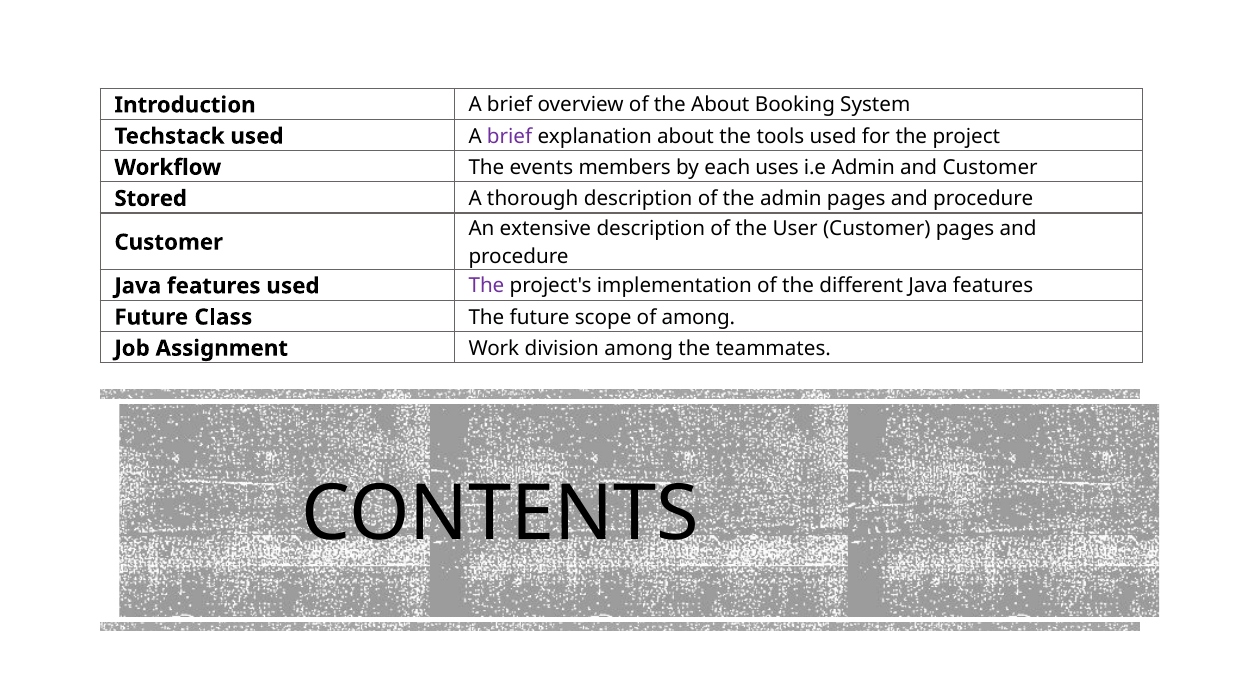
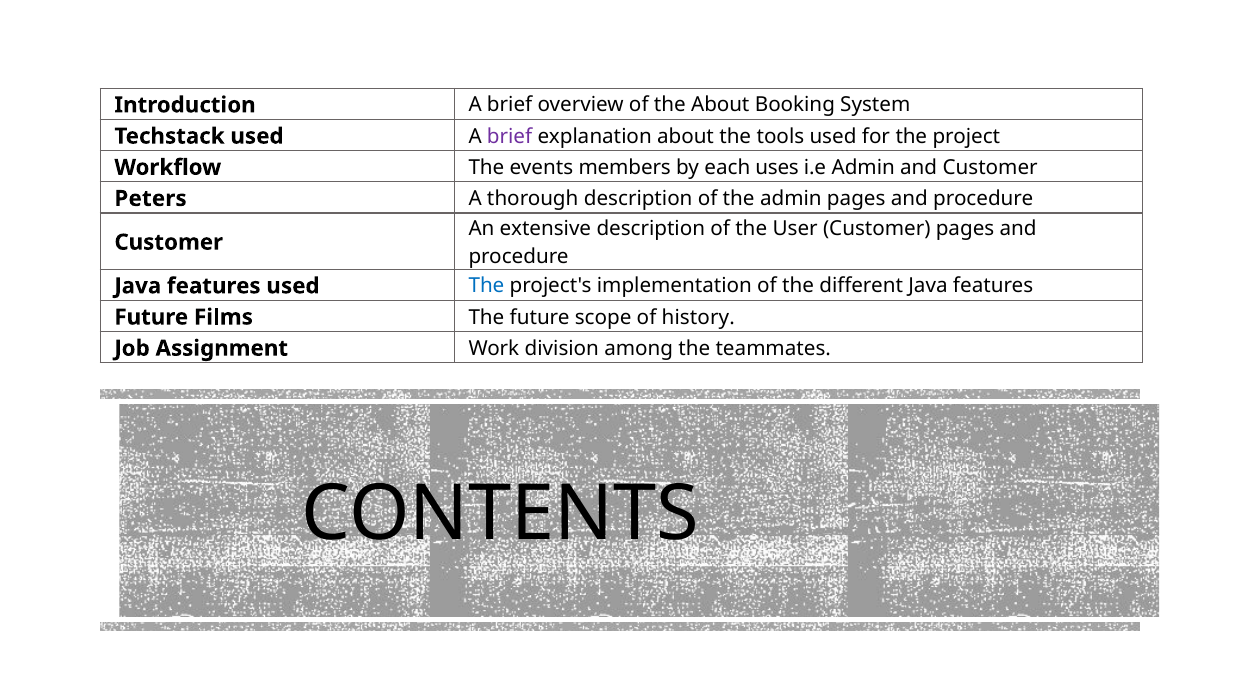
Stored: Stored -> Peters (151, 199)
The colour: purple -> blue (486, 286)
Class: Class -> Films (223, 317)
of among: among -> history (698, 317)
